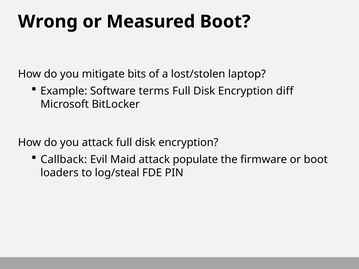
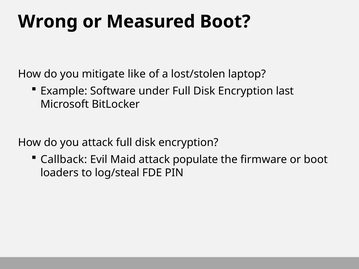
bits: bits -> like (137, 74)
terms: terms -> under (154, 91)
diff: diff -> last (285, 91)
